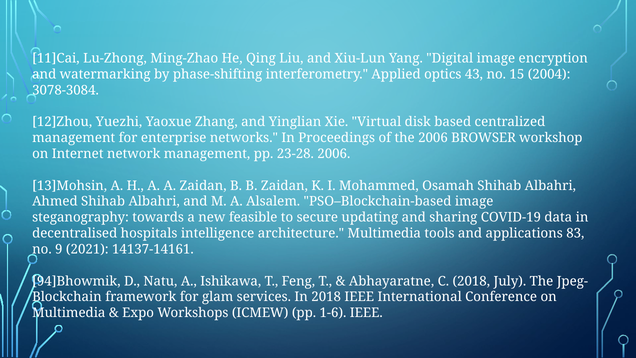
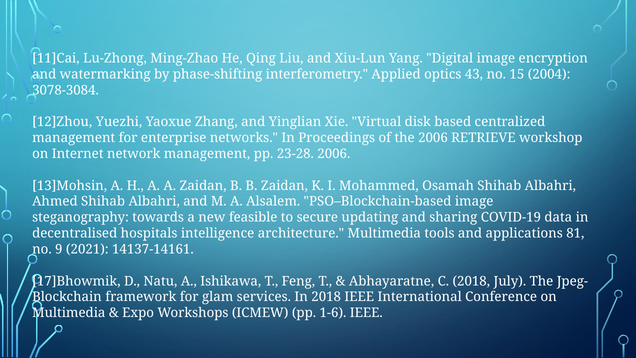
BROWSER: BROWSER -> RETRIEVE (483, 138)
83: 83 -> 81 (575, 233)
94]Bhowmik: 94]Bhowmik -> 17]Bhowmik (76, 281)
